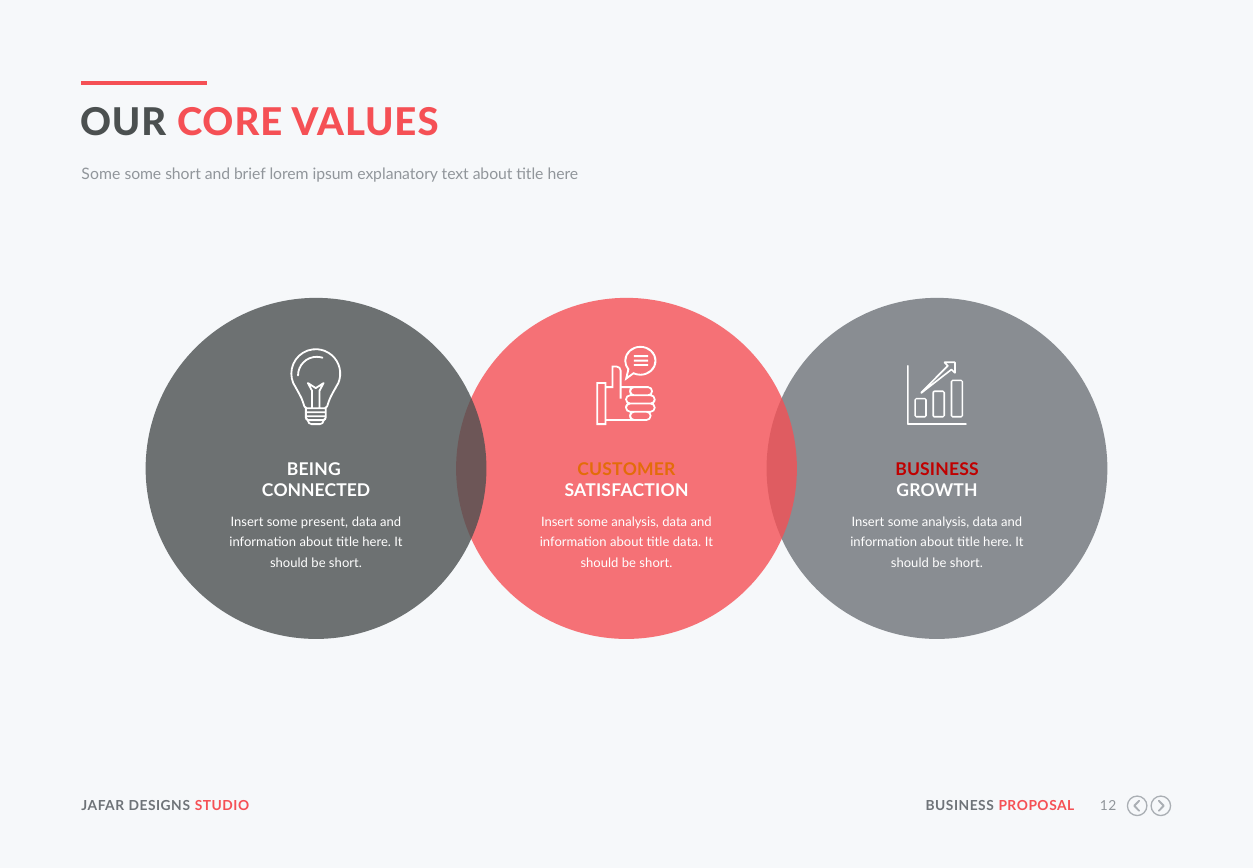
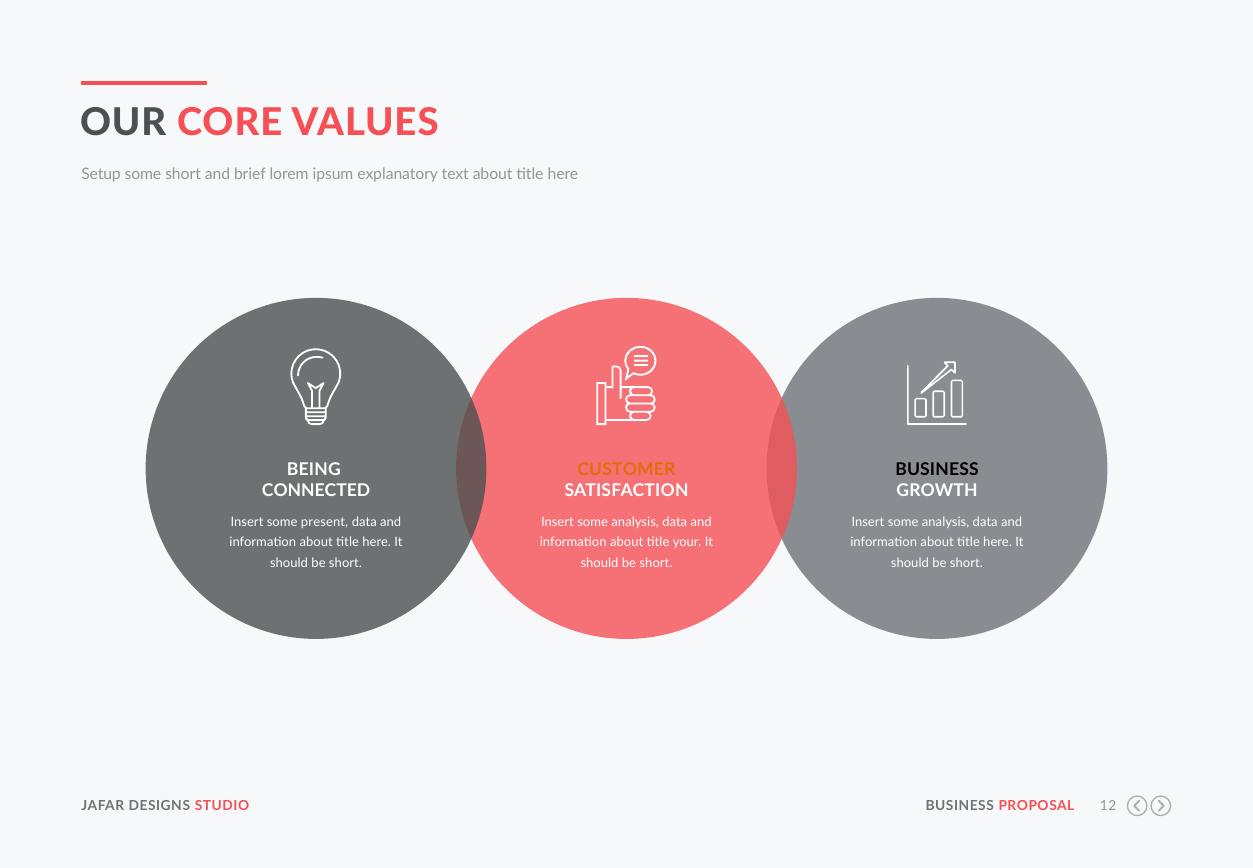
Some: Some -> Setup (101, 174)
BUSINESS colour: red -> black (937, 469)
title data: data -> your (687, 542)
